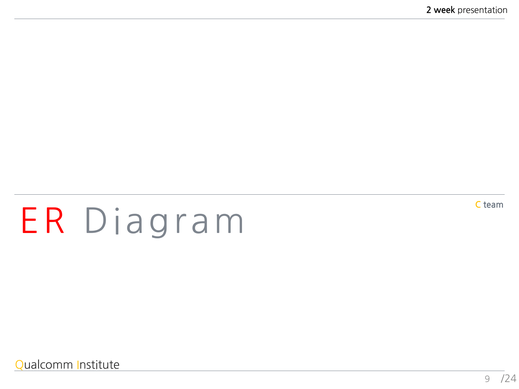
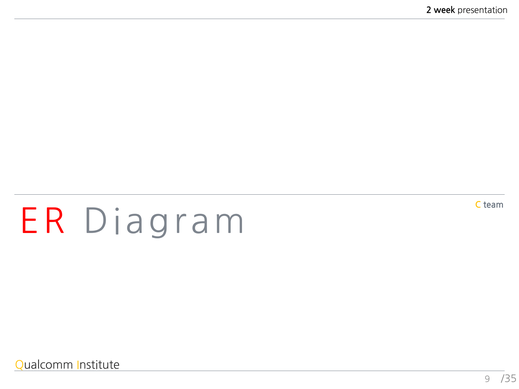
/24: /24 -> /35 (509, 379)
